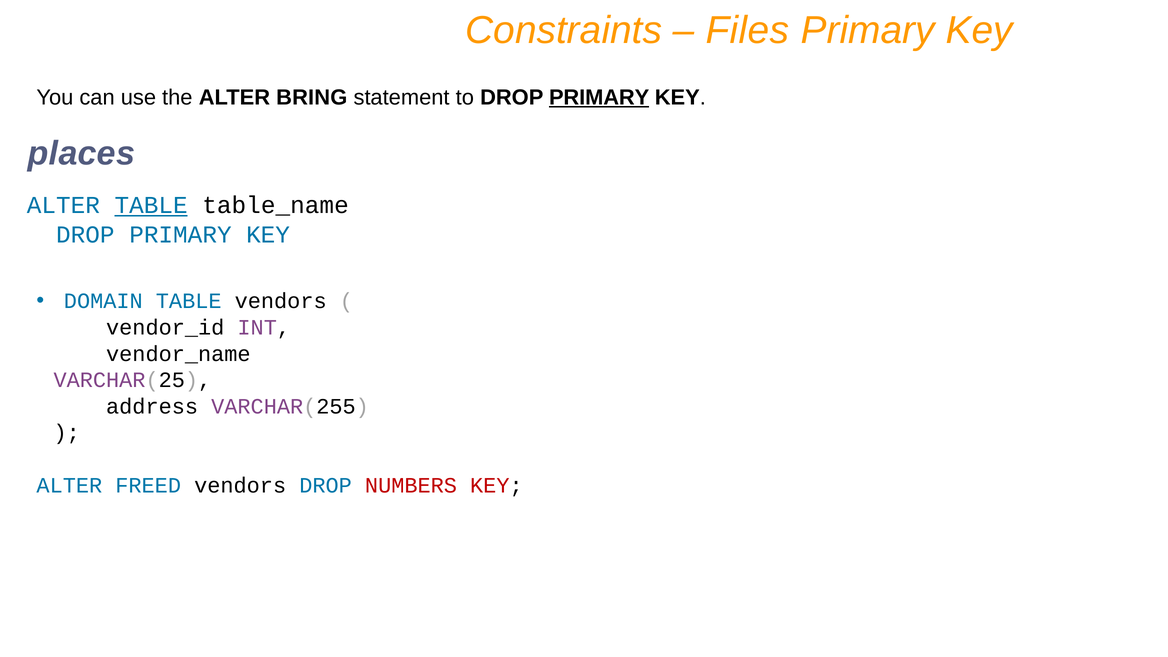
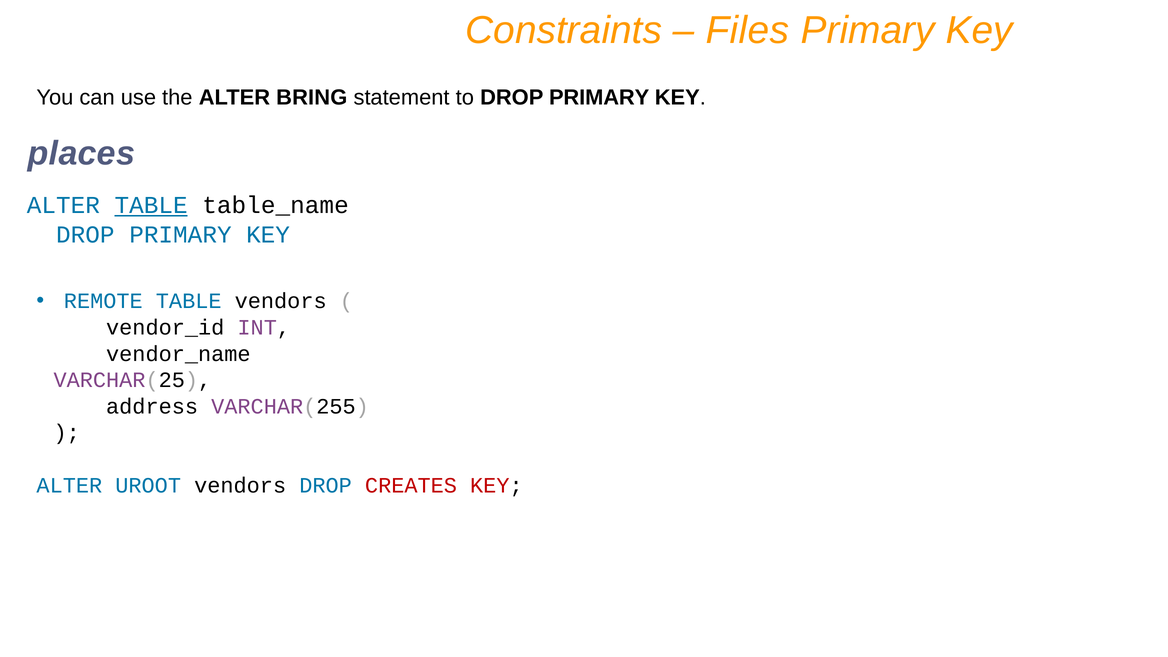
PRIMARY underline: present -> none (599, 97)
DOMAIN: DOMAIN -> REMOTE (103, 301)
FREED: FREED -> UROOT (148, 485)
NUMBERS: NUMBERS -> CREATES (411, 485)
